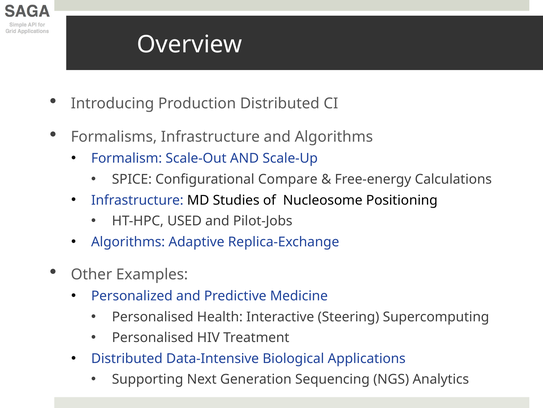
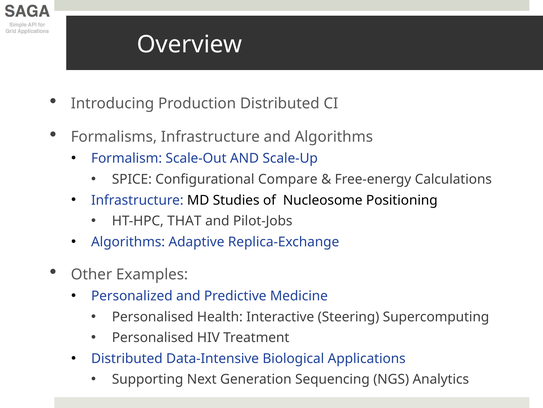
USED: USED -> THAT (184, 221)
